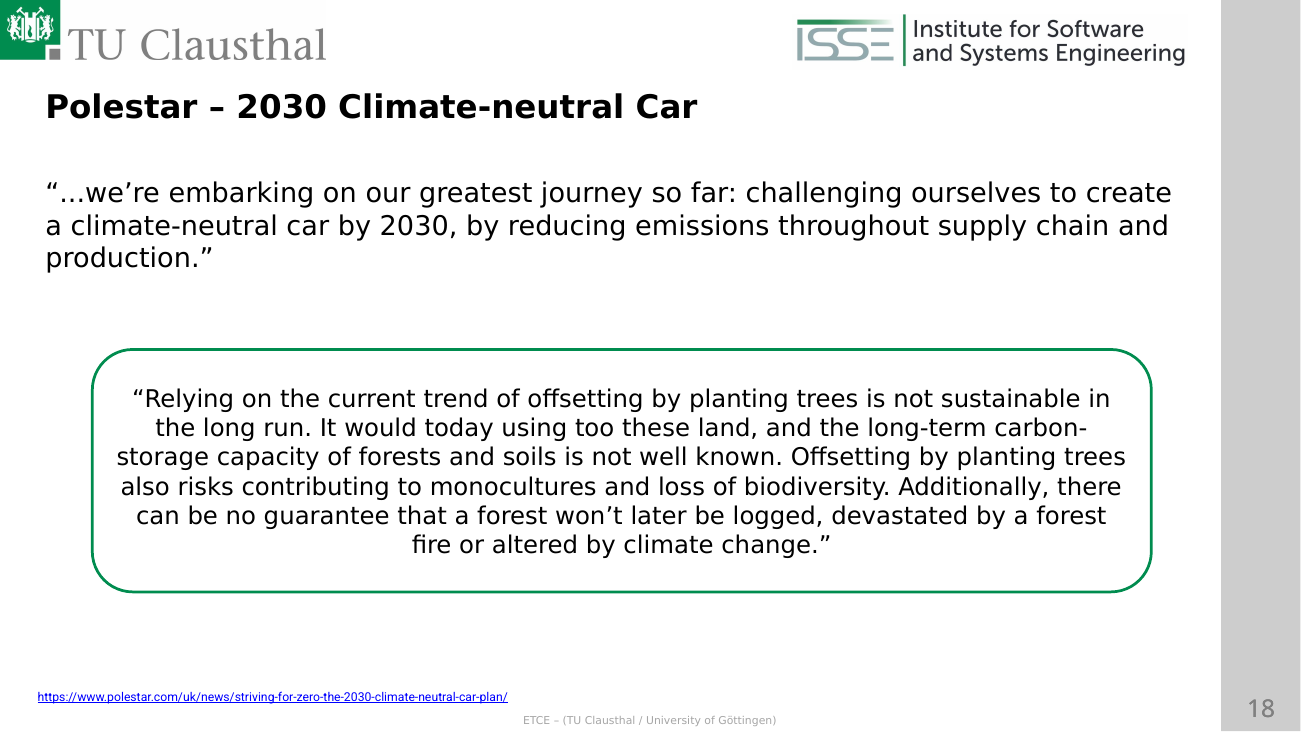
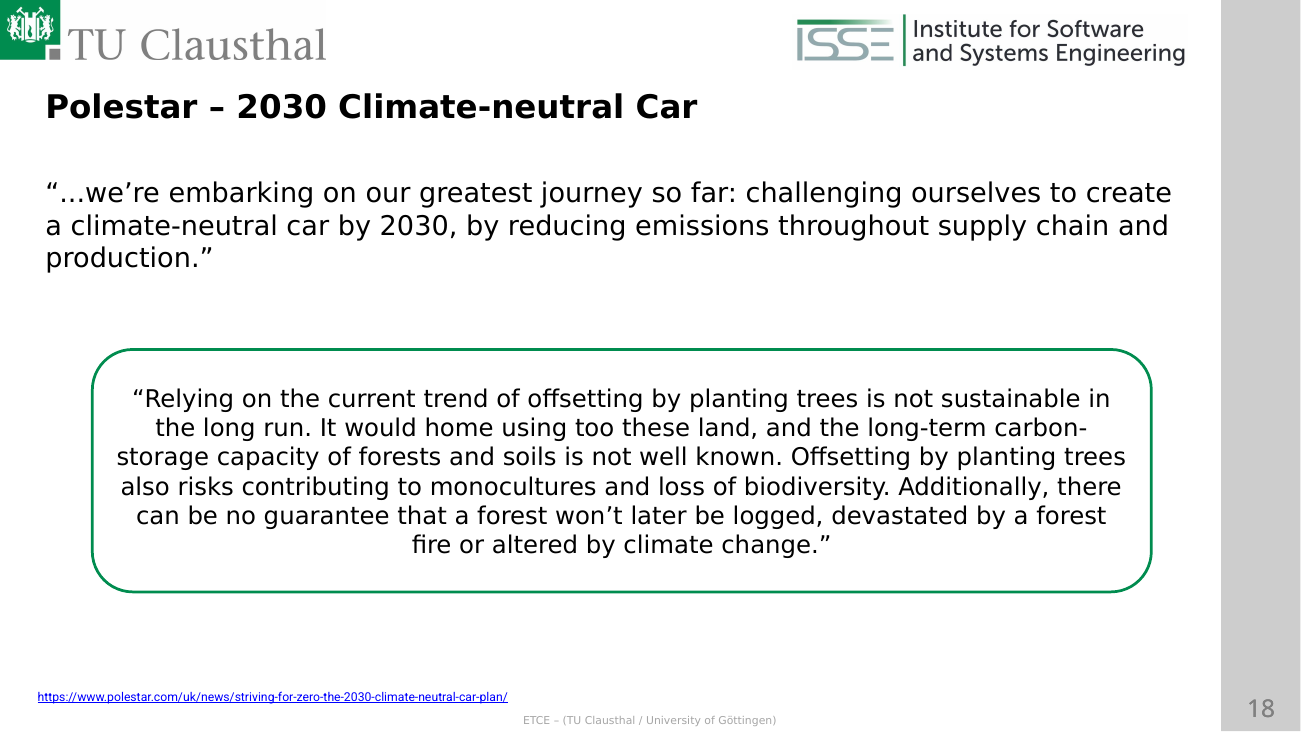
today: today -> home (459, 428)
